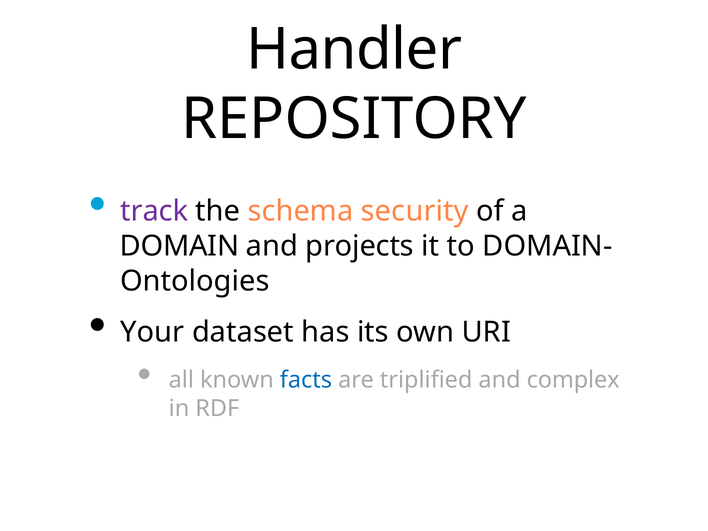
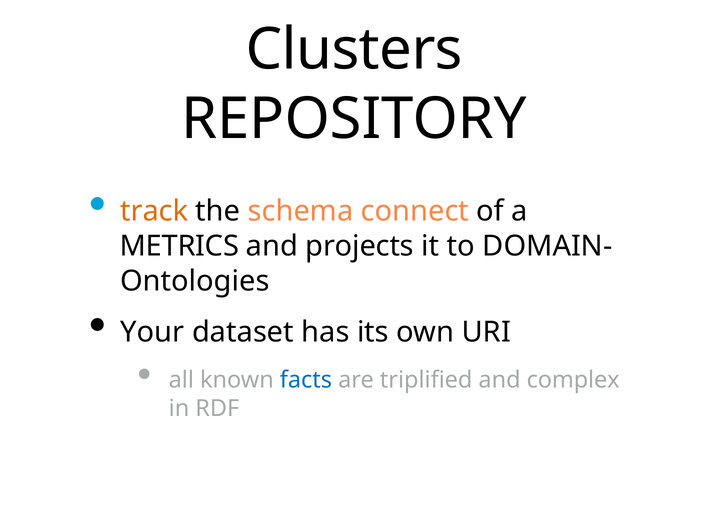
Handler: Handler -> Clusters (354, 49)
track colour: purple -> orange (154, 211)
security: security -> connect (415, 211)
DOMAIN: DOMAIN -> METRICS (179, 246)
